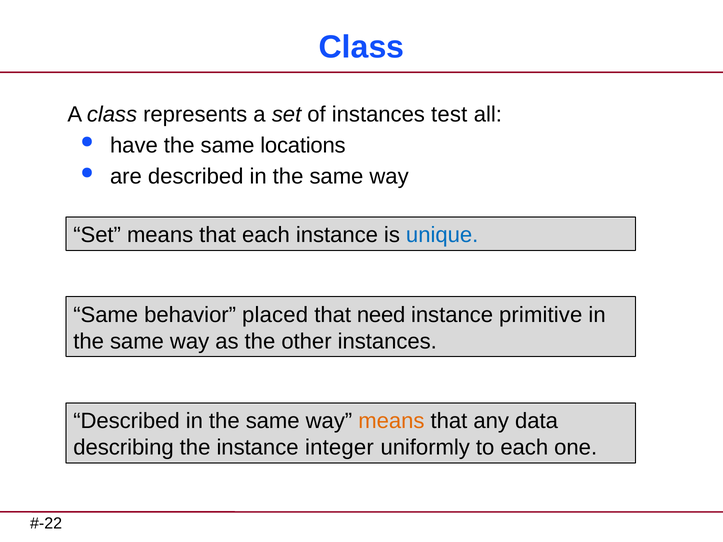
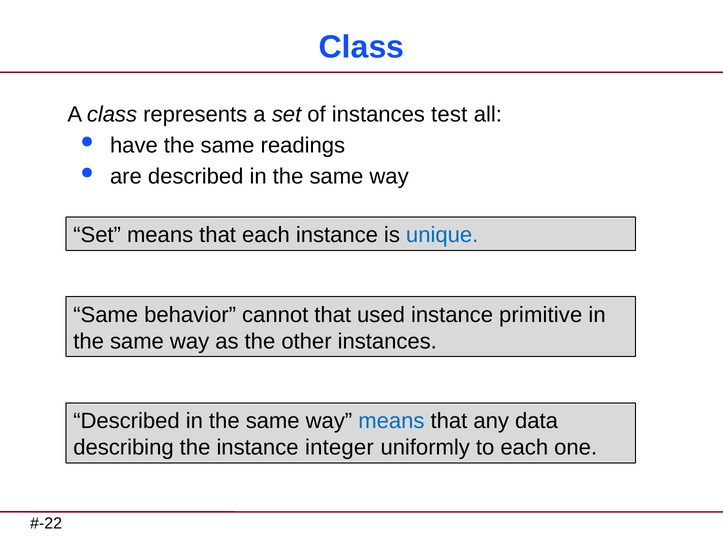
locations: locations -> readings (303, 146)
placed: placed -> cannot (275, 315)
need: need -> used (381, 315)
means colour: orange -> blue (391, 421)
